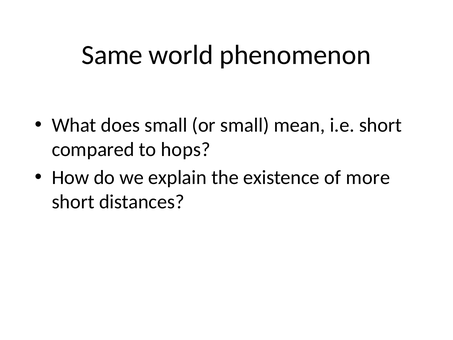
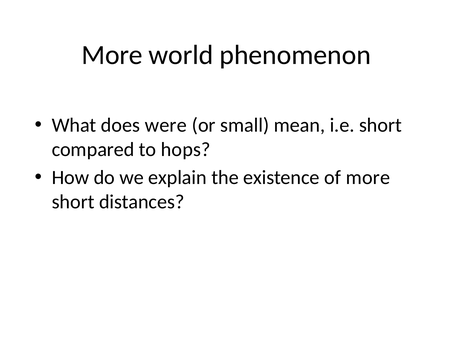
Same: Same -> More (112, 55)
does small: small -> were (166, 125)
